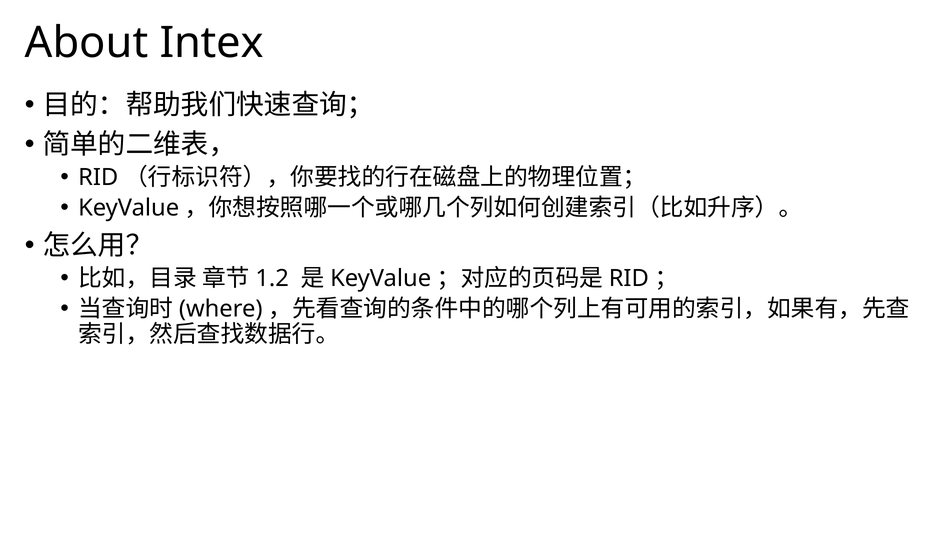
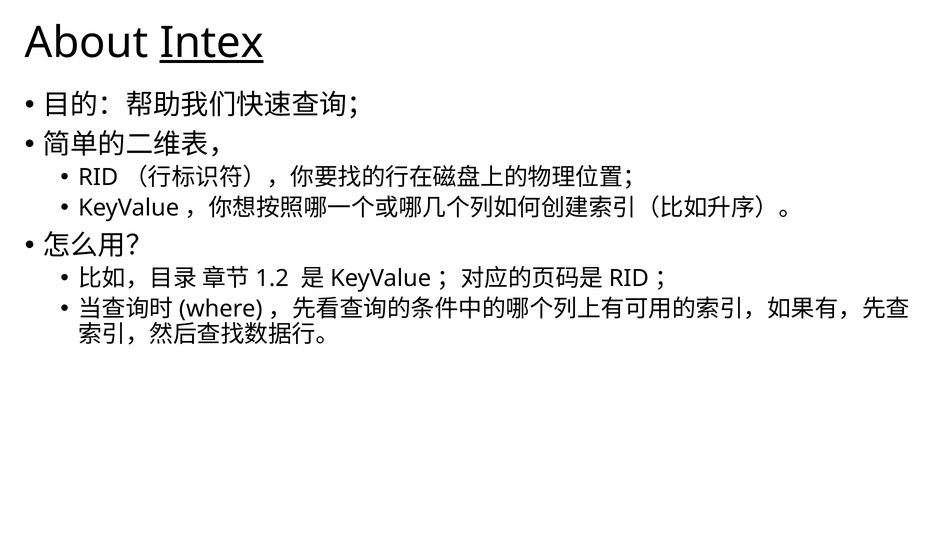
Intex underline: none -> present (212, 43)
